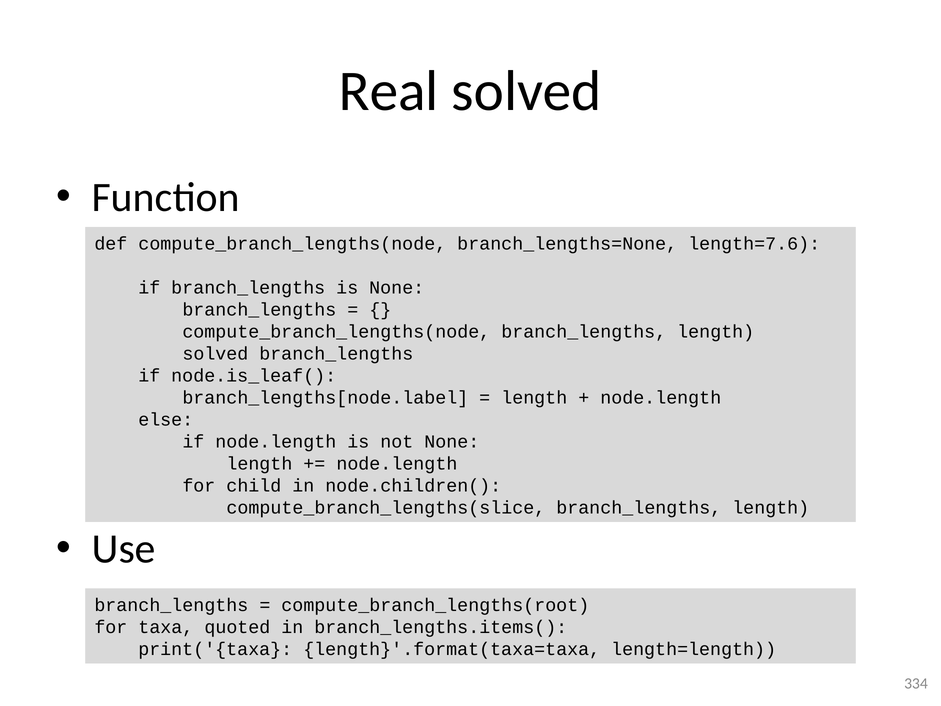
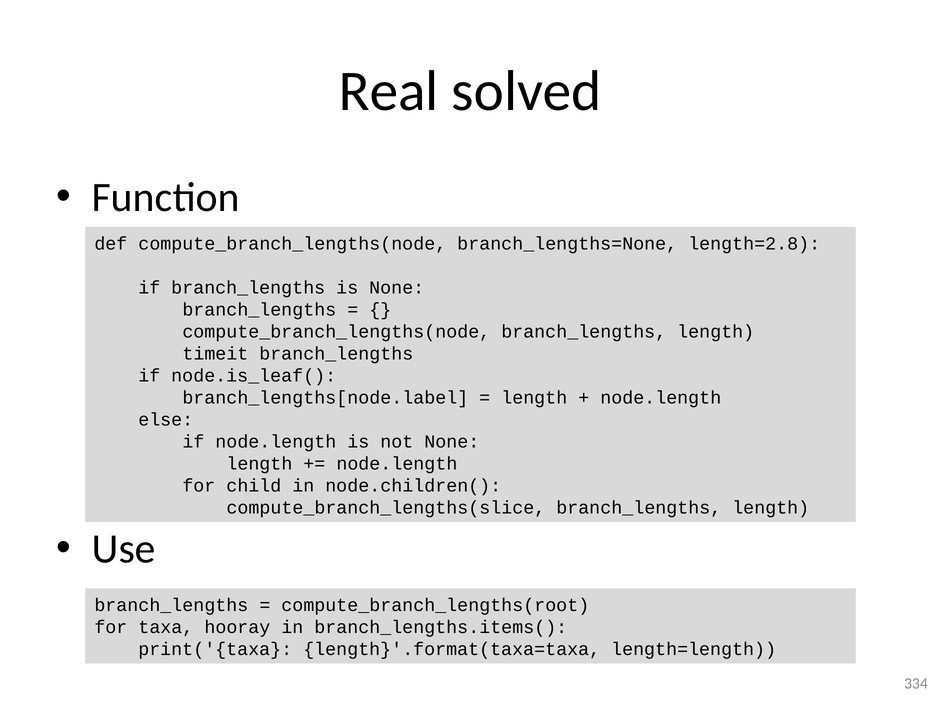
length=7.6: length=7.6 -> length=2.8 (754, 244)
solved: solved -> timeit (215, 354)
quoted: quoted -> hooray (237, 627)
